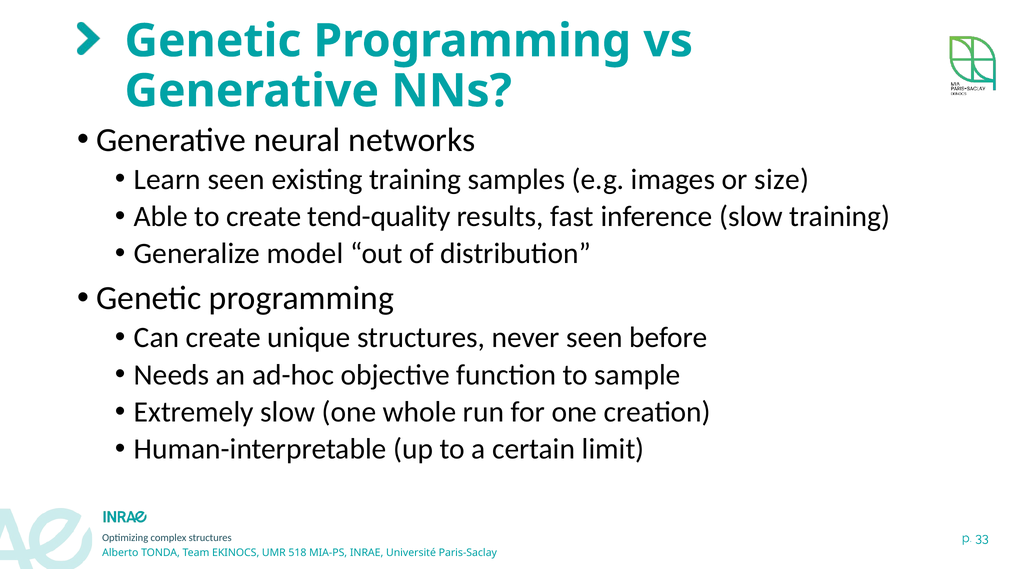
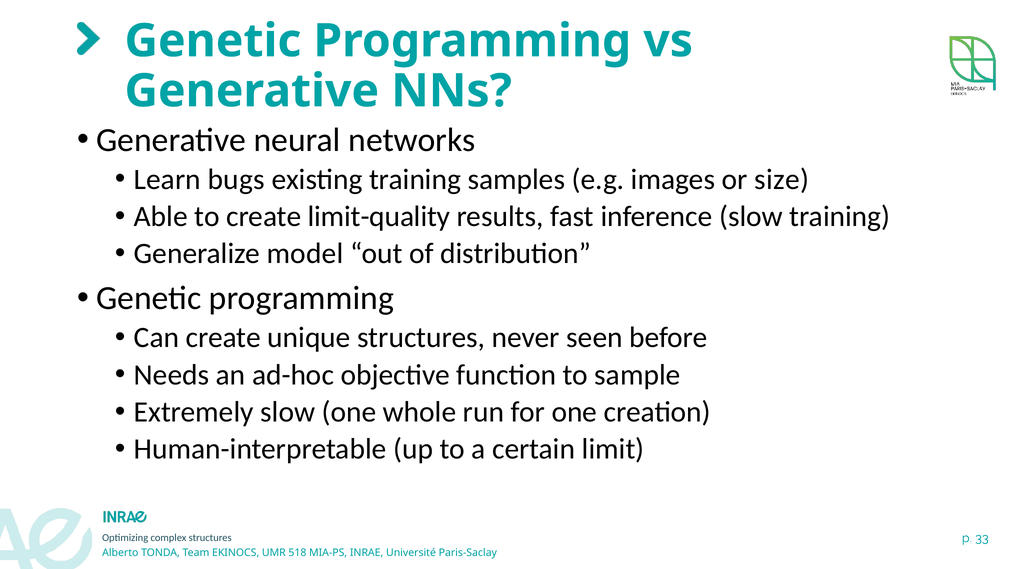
Learn seen: seen -> bugs (236, 179)
tend-quality: tend-quality -> limit-quality (379, 216)
